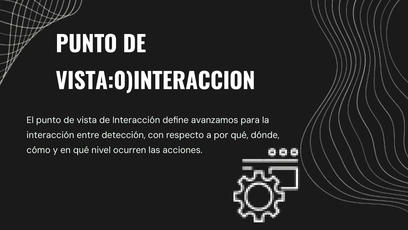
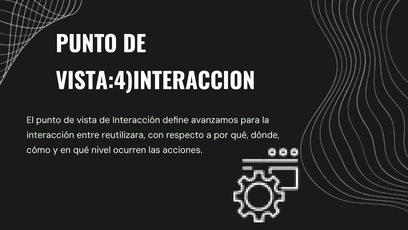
VISTA:0)INTERACCION: VISTA:0)INTERACCION -> VISTA:4)INTERACCION (155, 82)
detección: detección -> reutilizara (124, 135)
